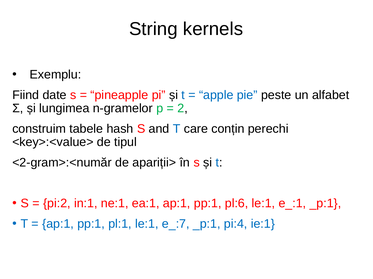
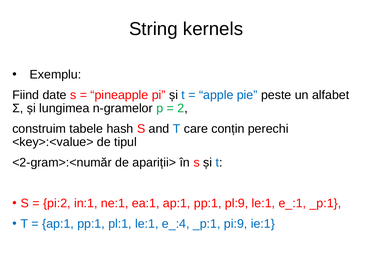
pl:6: pl:6 -> pl:9 (237, 204)
e_:7: e_:7 -> e_:4 (176, 224)
pi:4: pi:4 -> pi:9 (236, 224)
